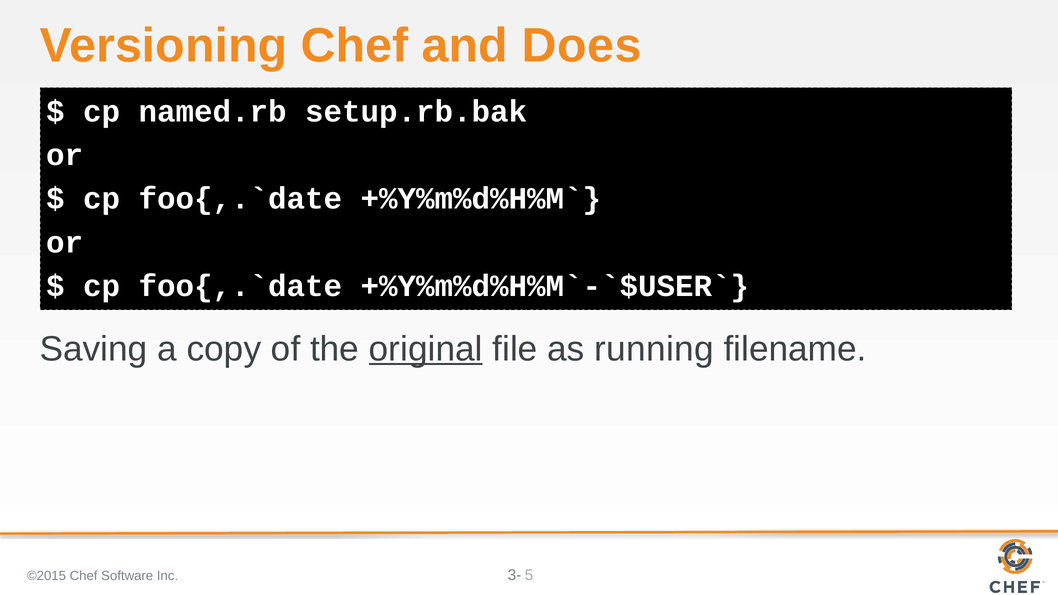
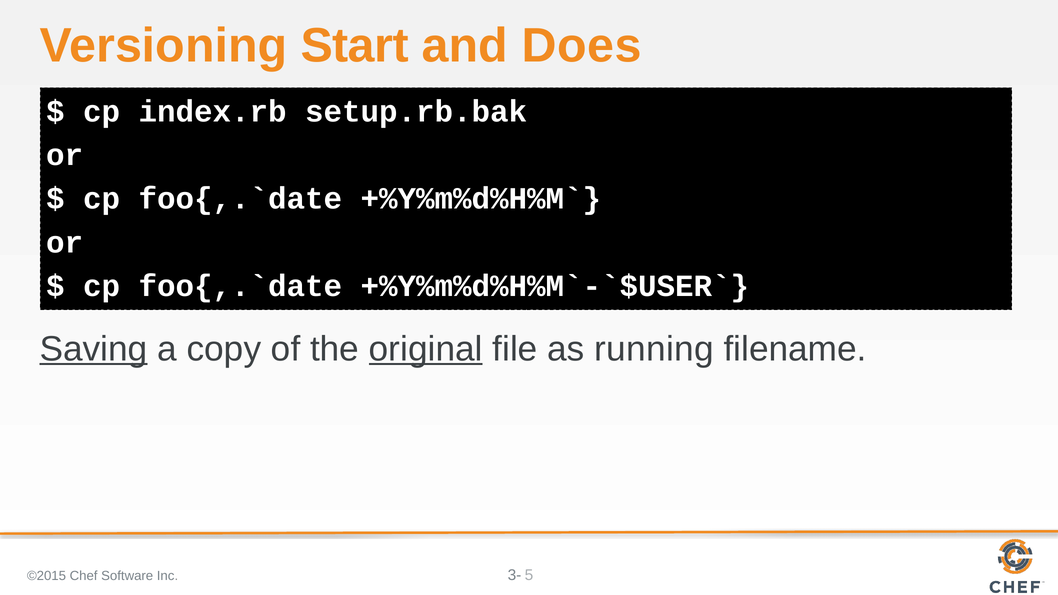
Versioning Chef: Chef -> Start (355, 46)
named.rb: named.rb -> index.rb (213, 111)
Saving underline: none -> present (94, 349)
